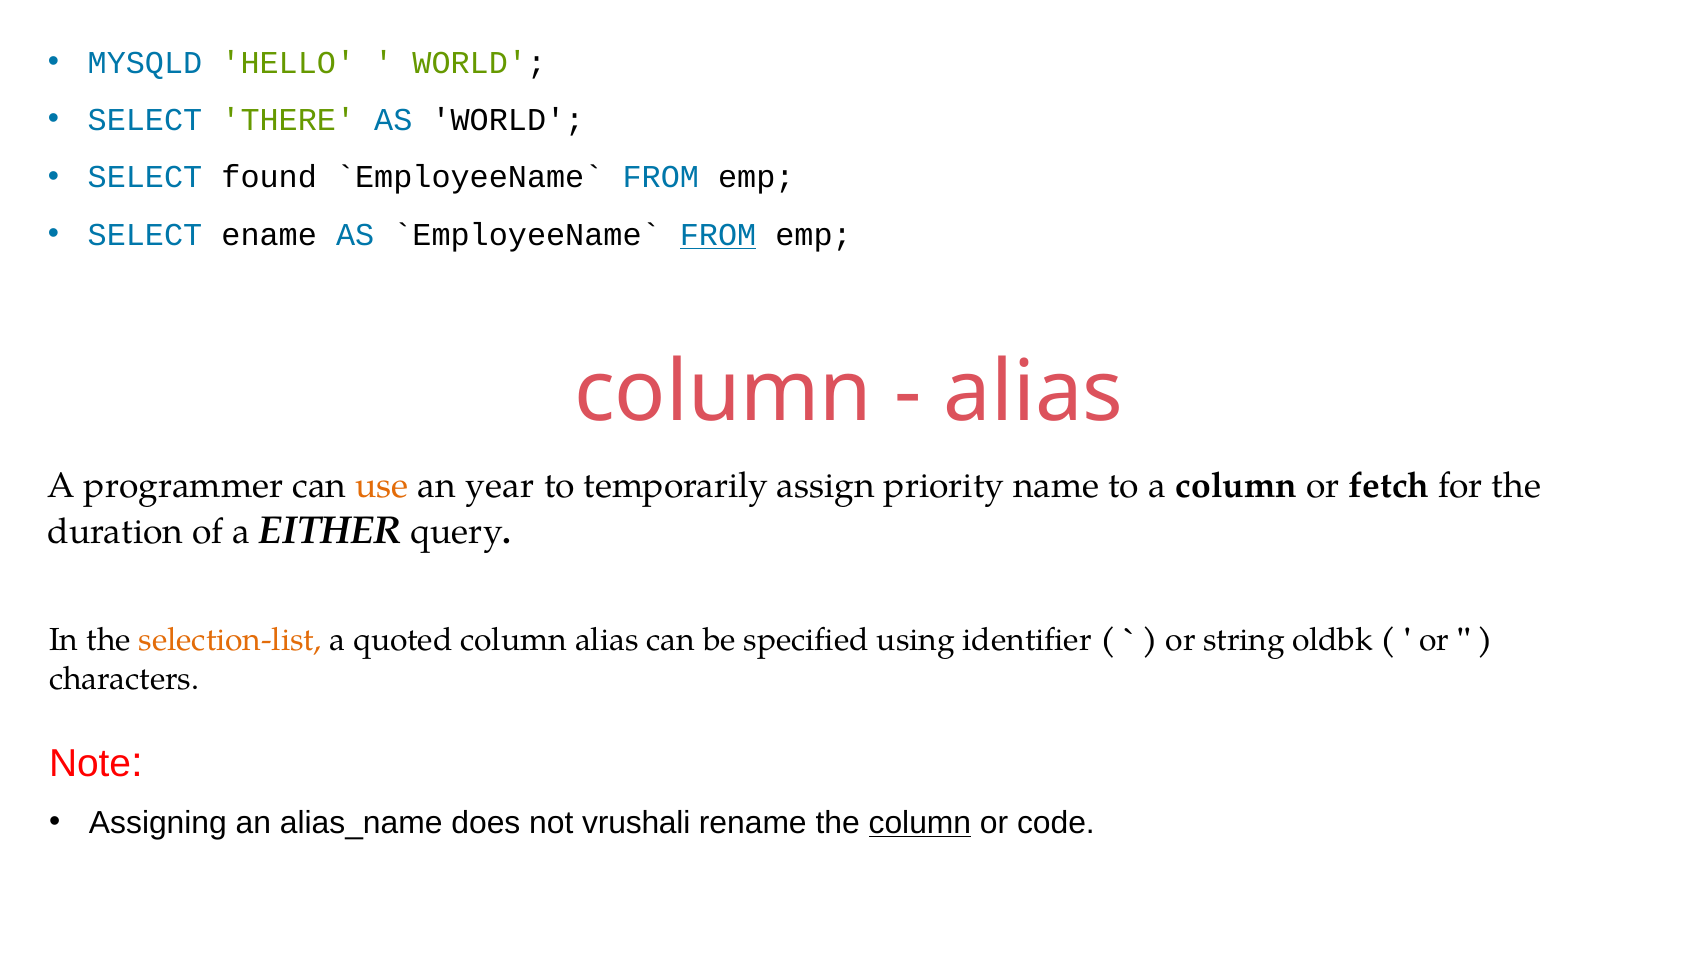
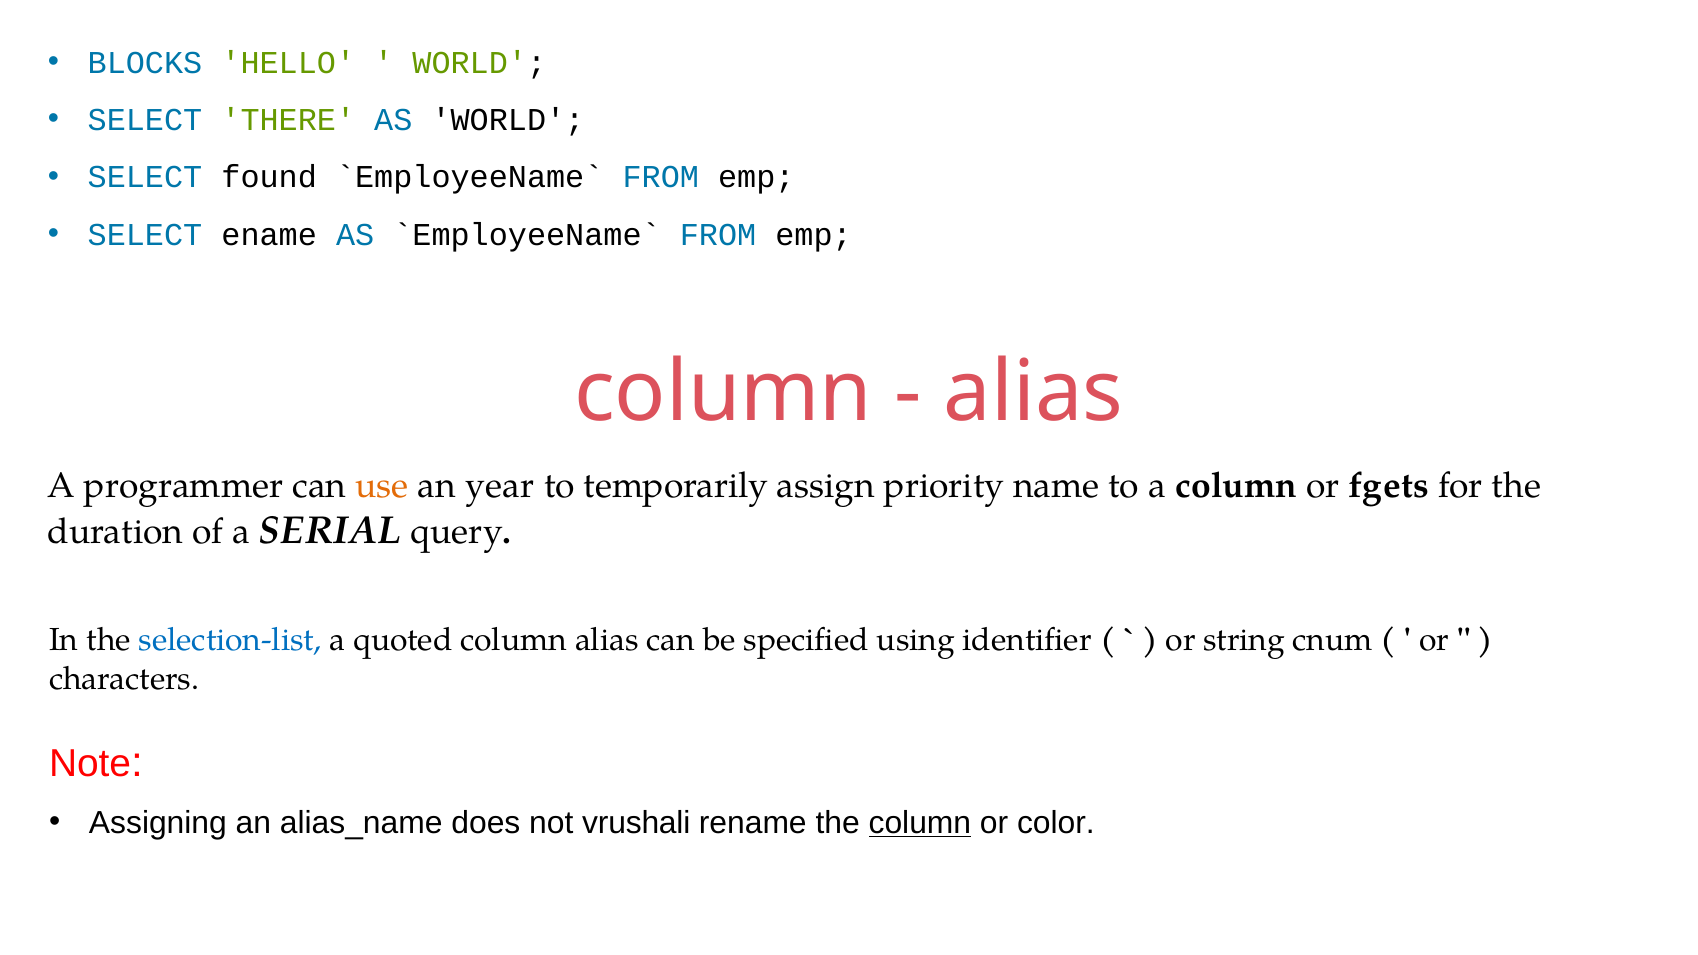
MYSQLD: MYSQLD -> BLOCKS (145, 63)
FROM underline: present -> none (718, 235)
fetch: fetch -> fgets (1389, 486)
EITHER: EITHER -> SERIAL (330, 531)
selection-list colour: orange -> blue (230, 640)
oldbk: oldbk -> cnum (1333, 640)
code: code -> color (1056, 823)
